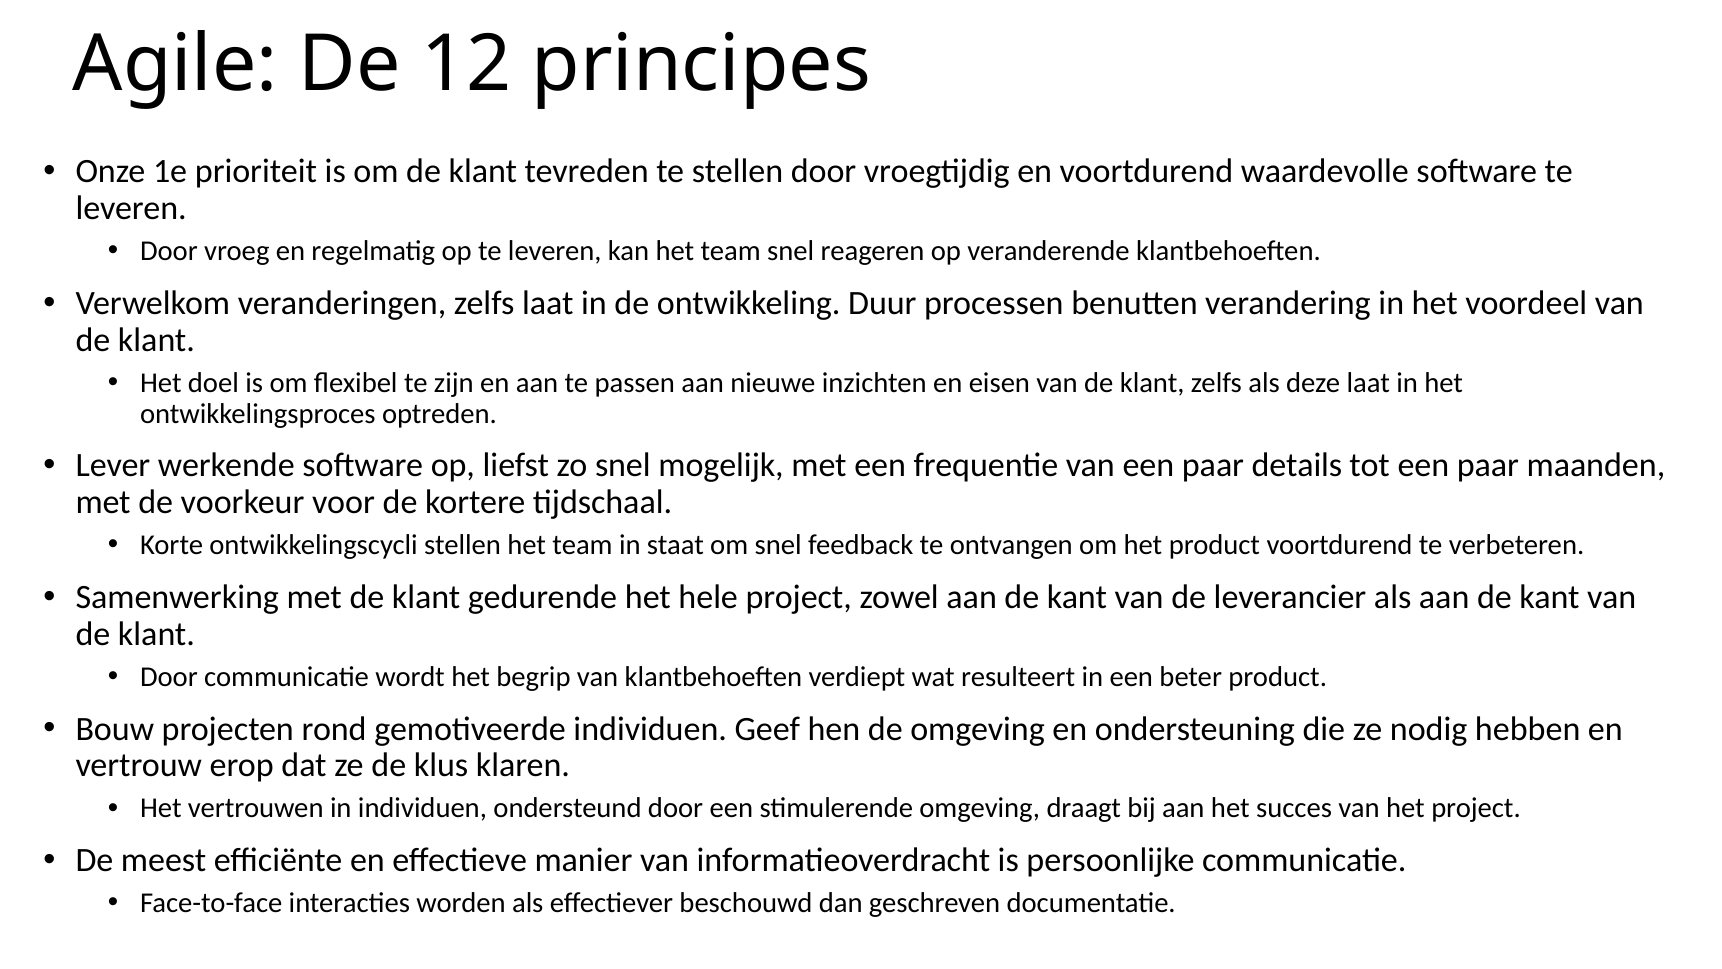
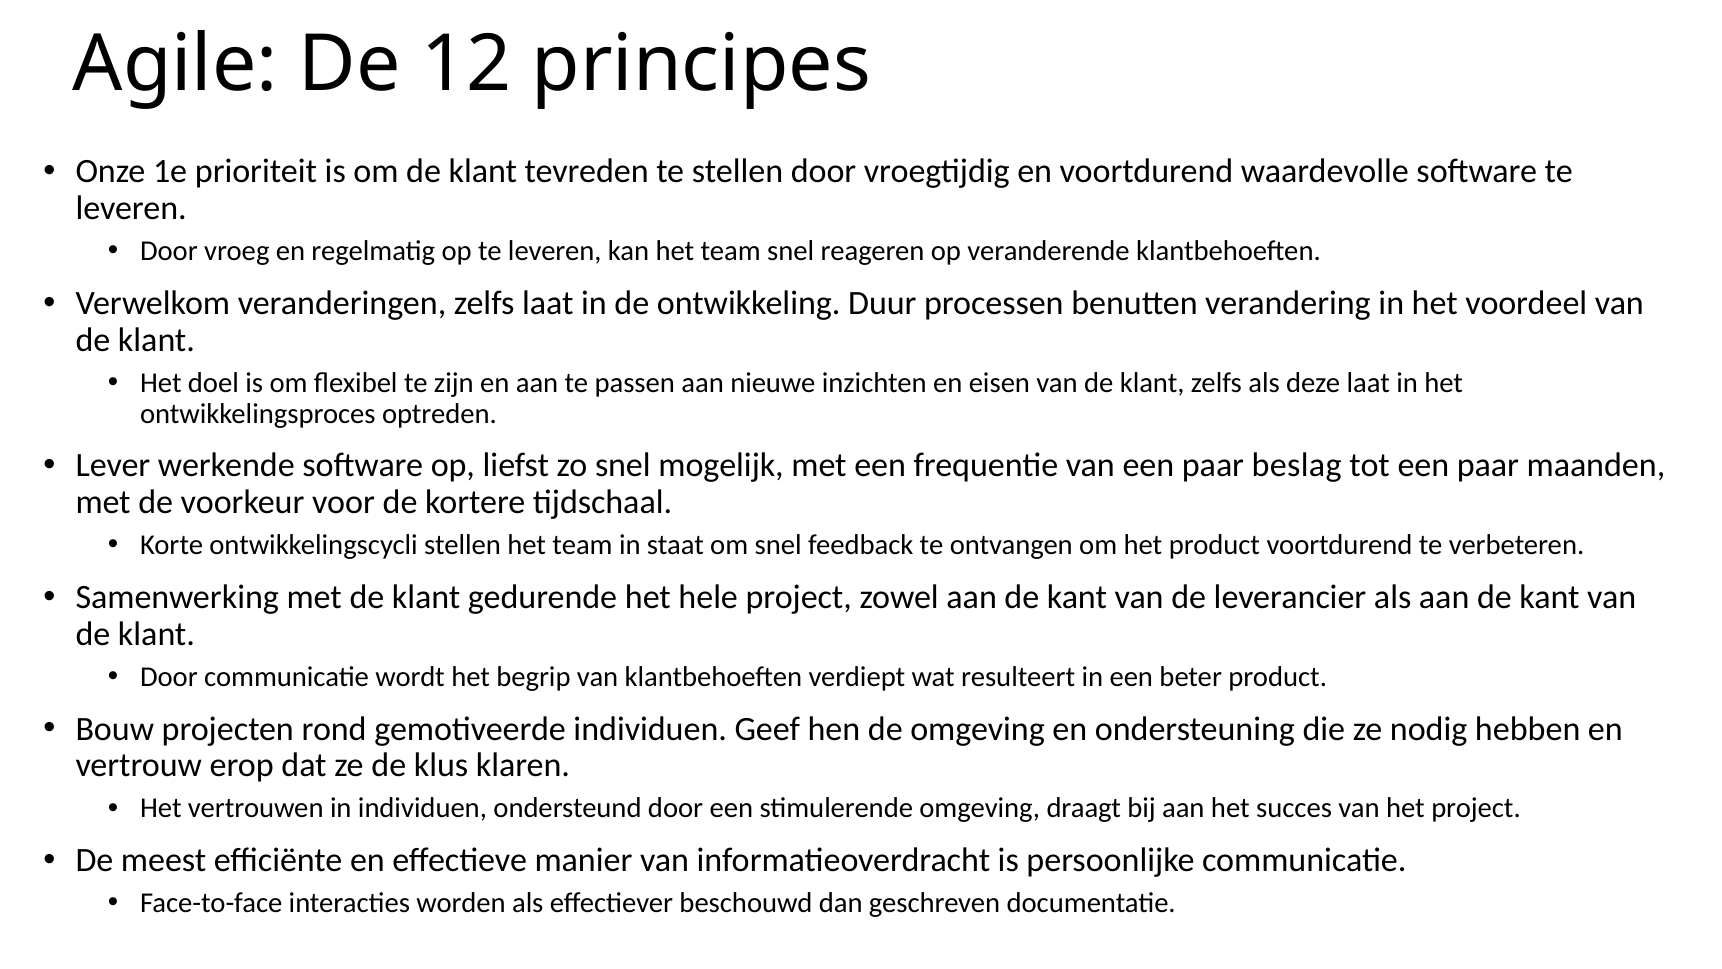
details: details -> beslag (1297, 465)
